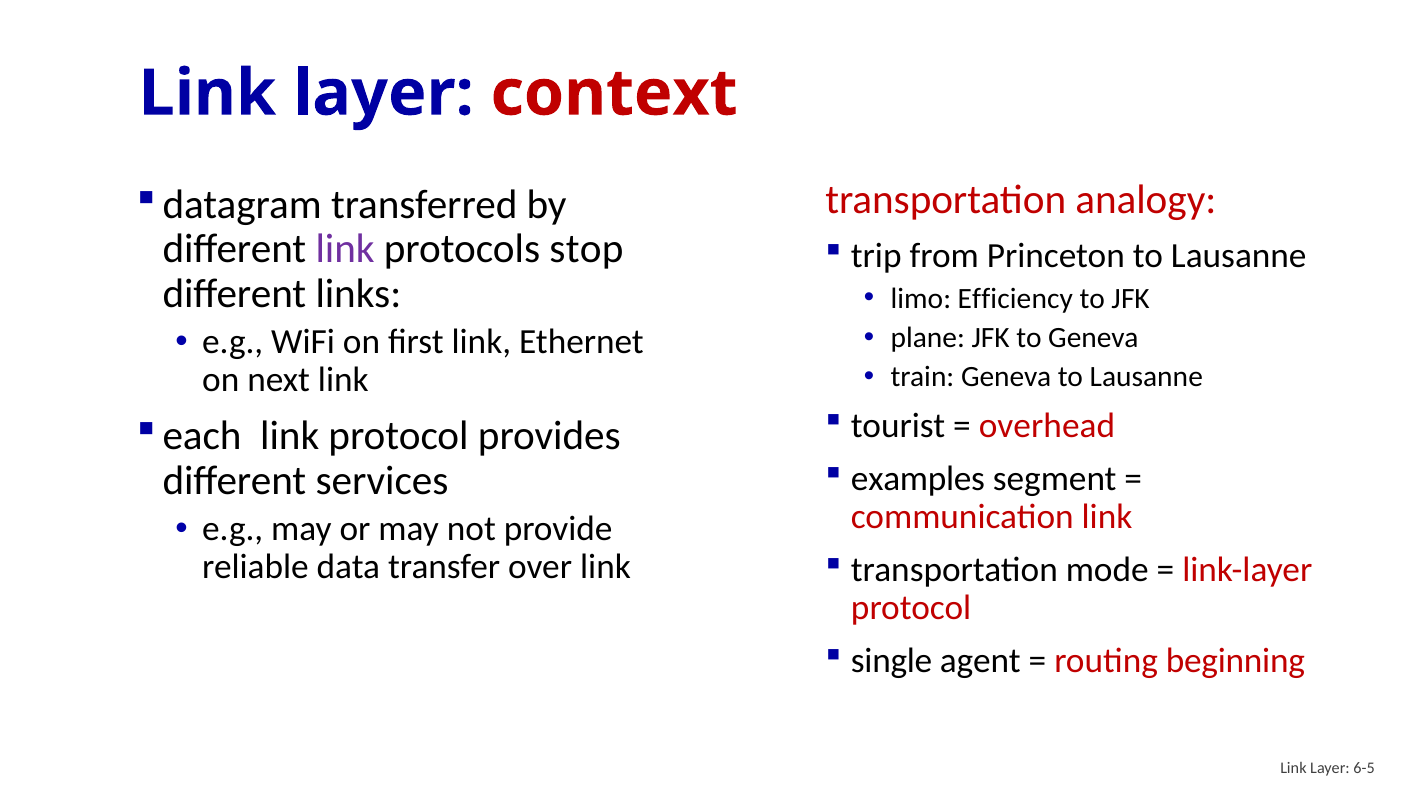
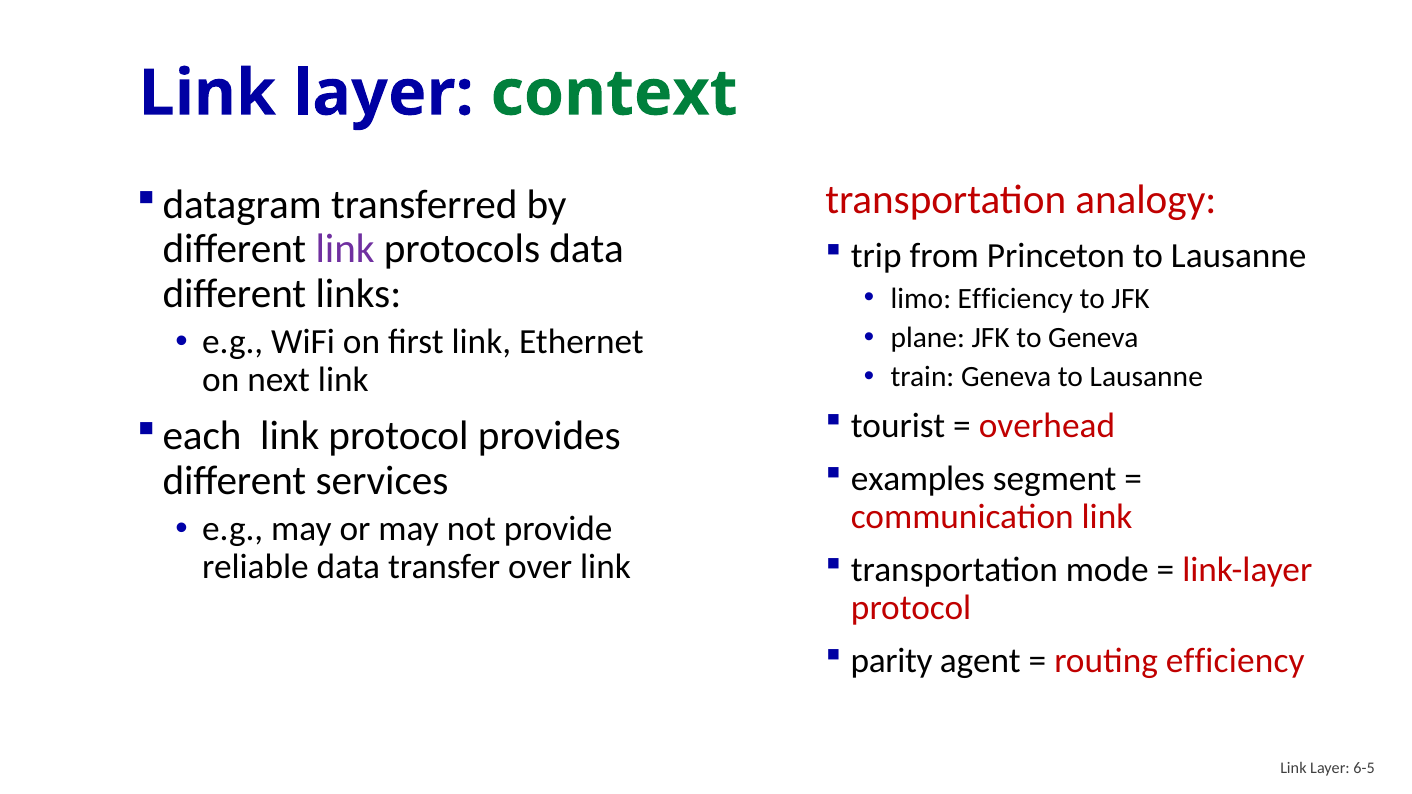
context colour: red -> green (614, 93)
protocols stop: stop -> data (587, 249)
single: single -> parity (892, 661)
routing beginning: beginning -> efficiency (1235, 661)
